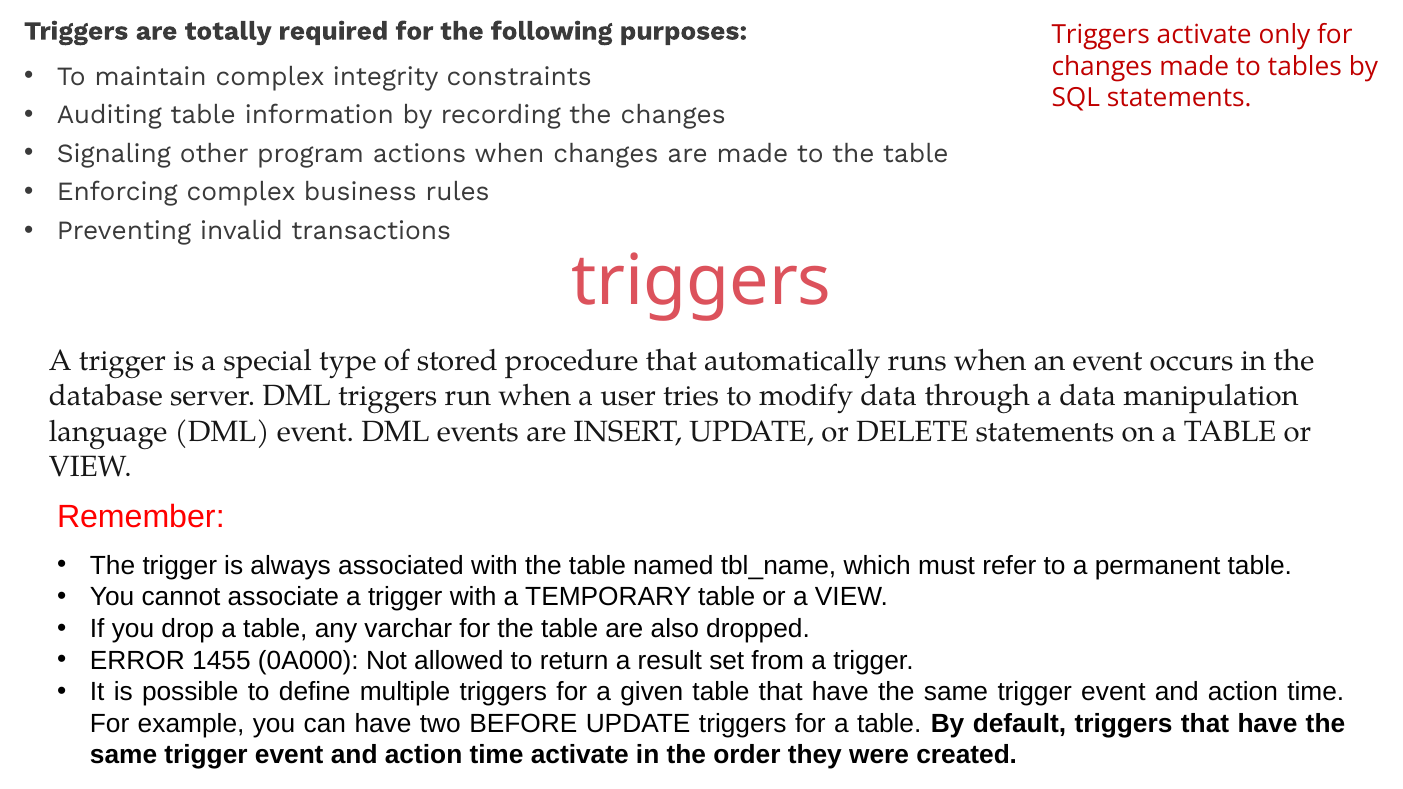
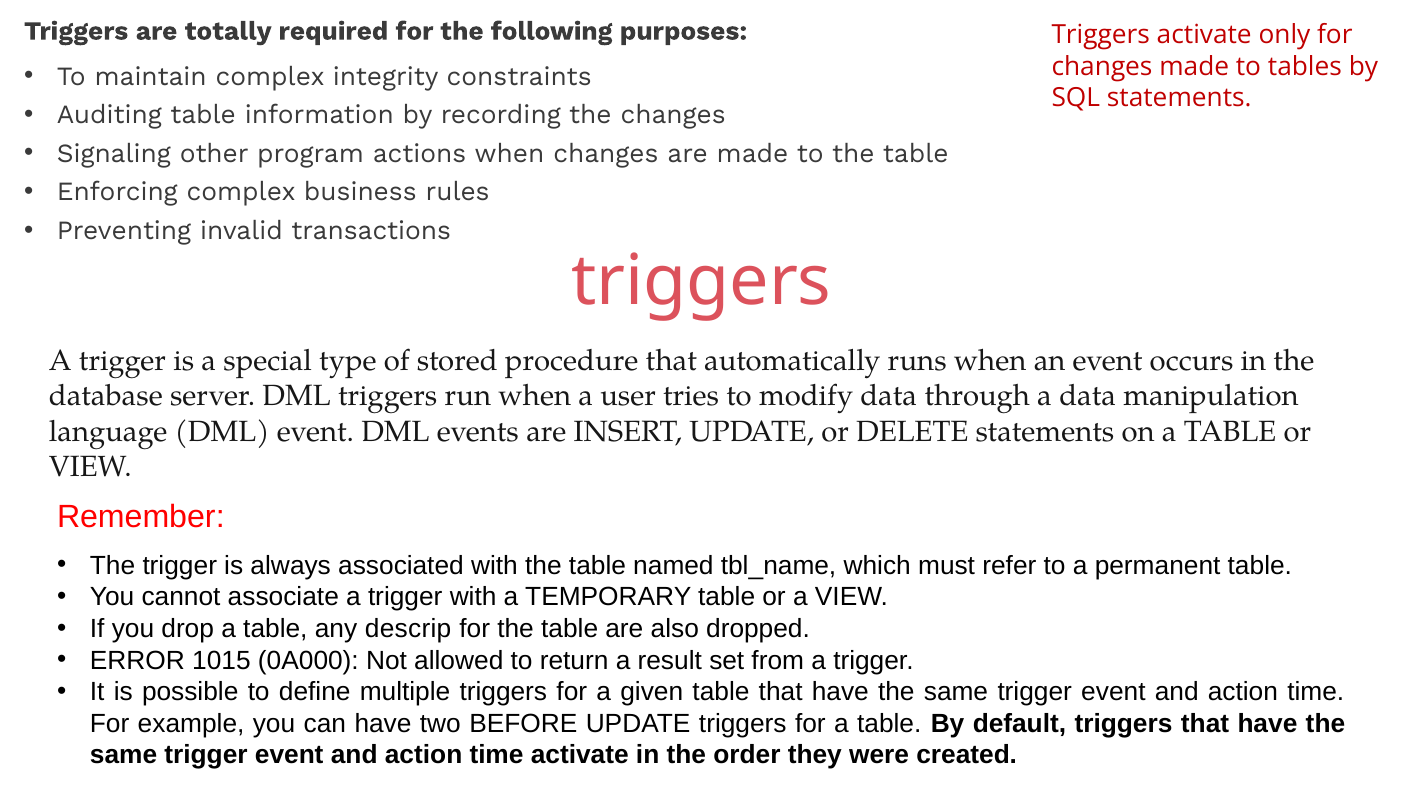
varchar: varchar -> descrip (408, 629)
1455: 1455 -> 1015 (221, 660)
